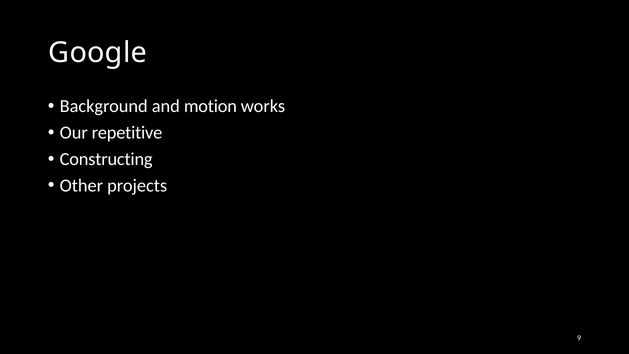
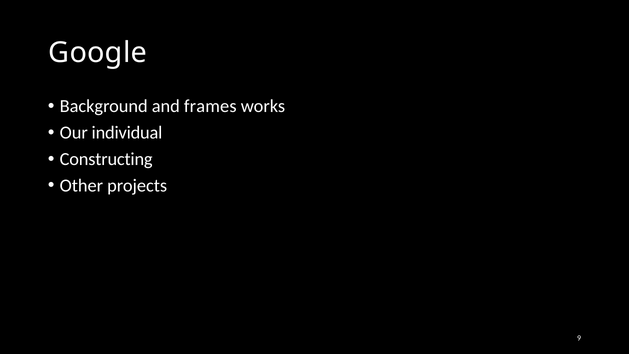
motion: motion -> frames (210, 106)
repetitive: repetitive -> individual (127, 133)
